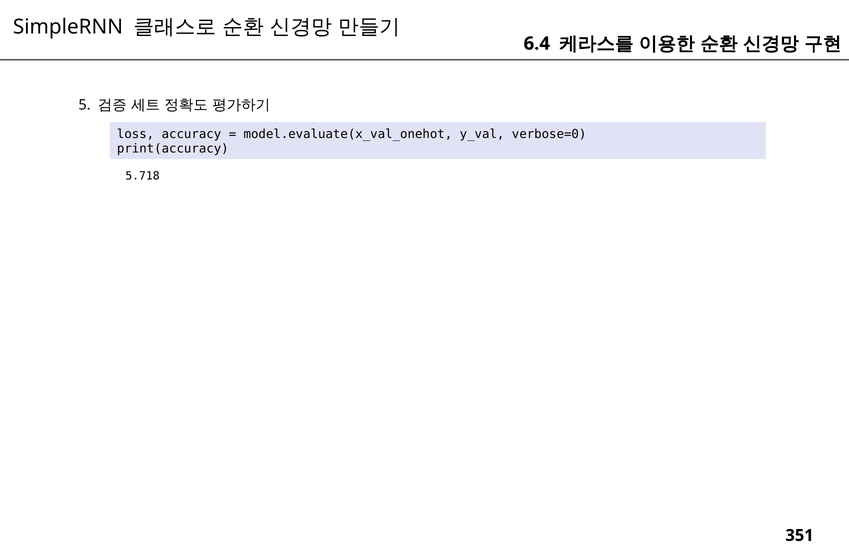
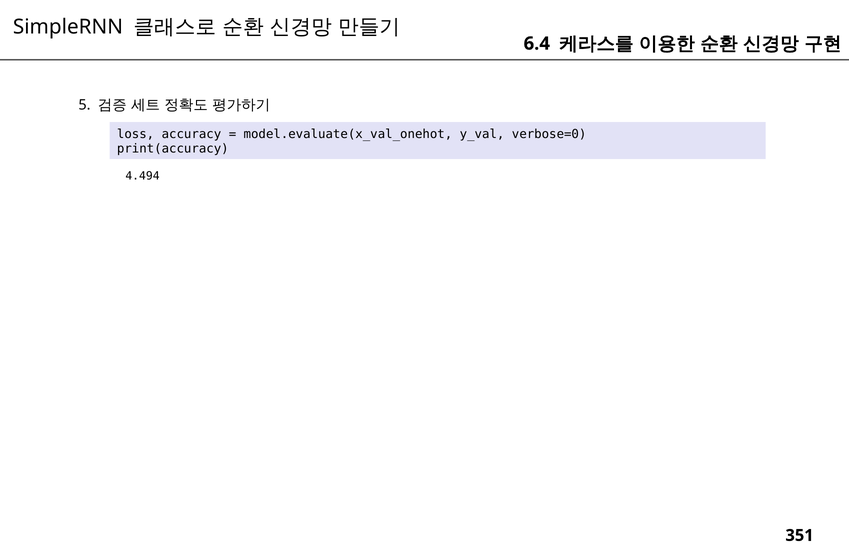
5.718: 5.718 -> 4.494 (143, 176)
